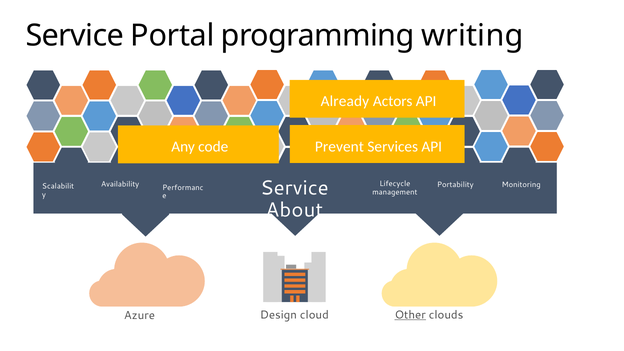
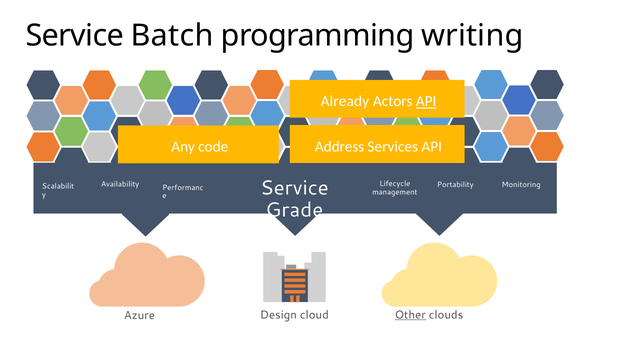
Portal: Portal -> Batch (172, 36)
API underline: none -> present (426, 101)
Prevent: Prevent -> Address (340, 146)
About: About -> Grade (294, 210)
